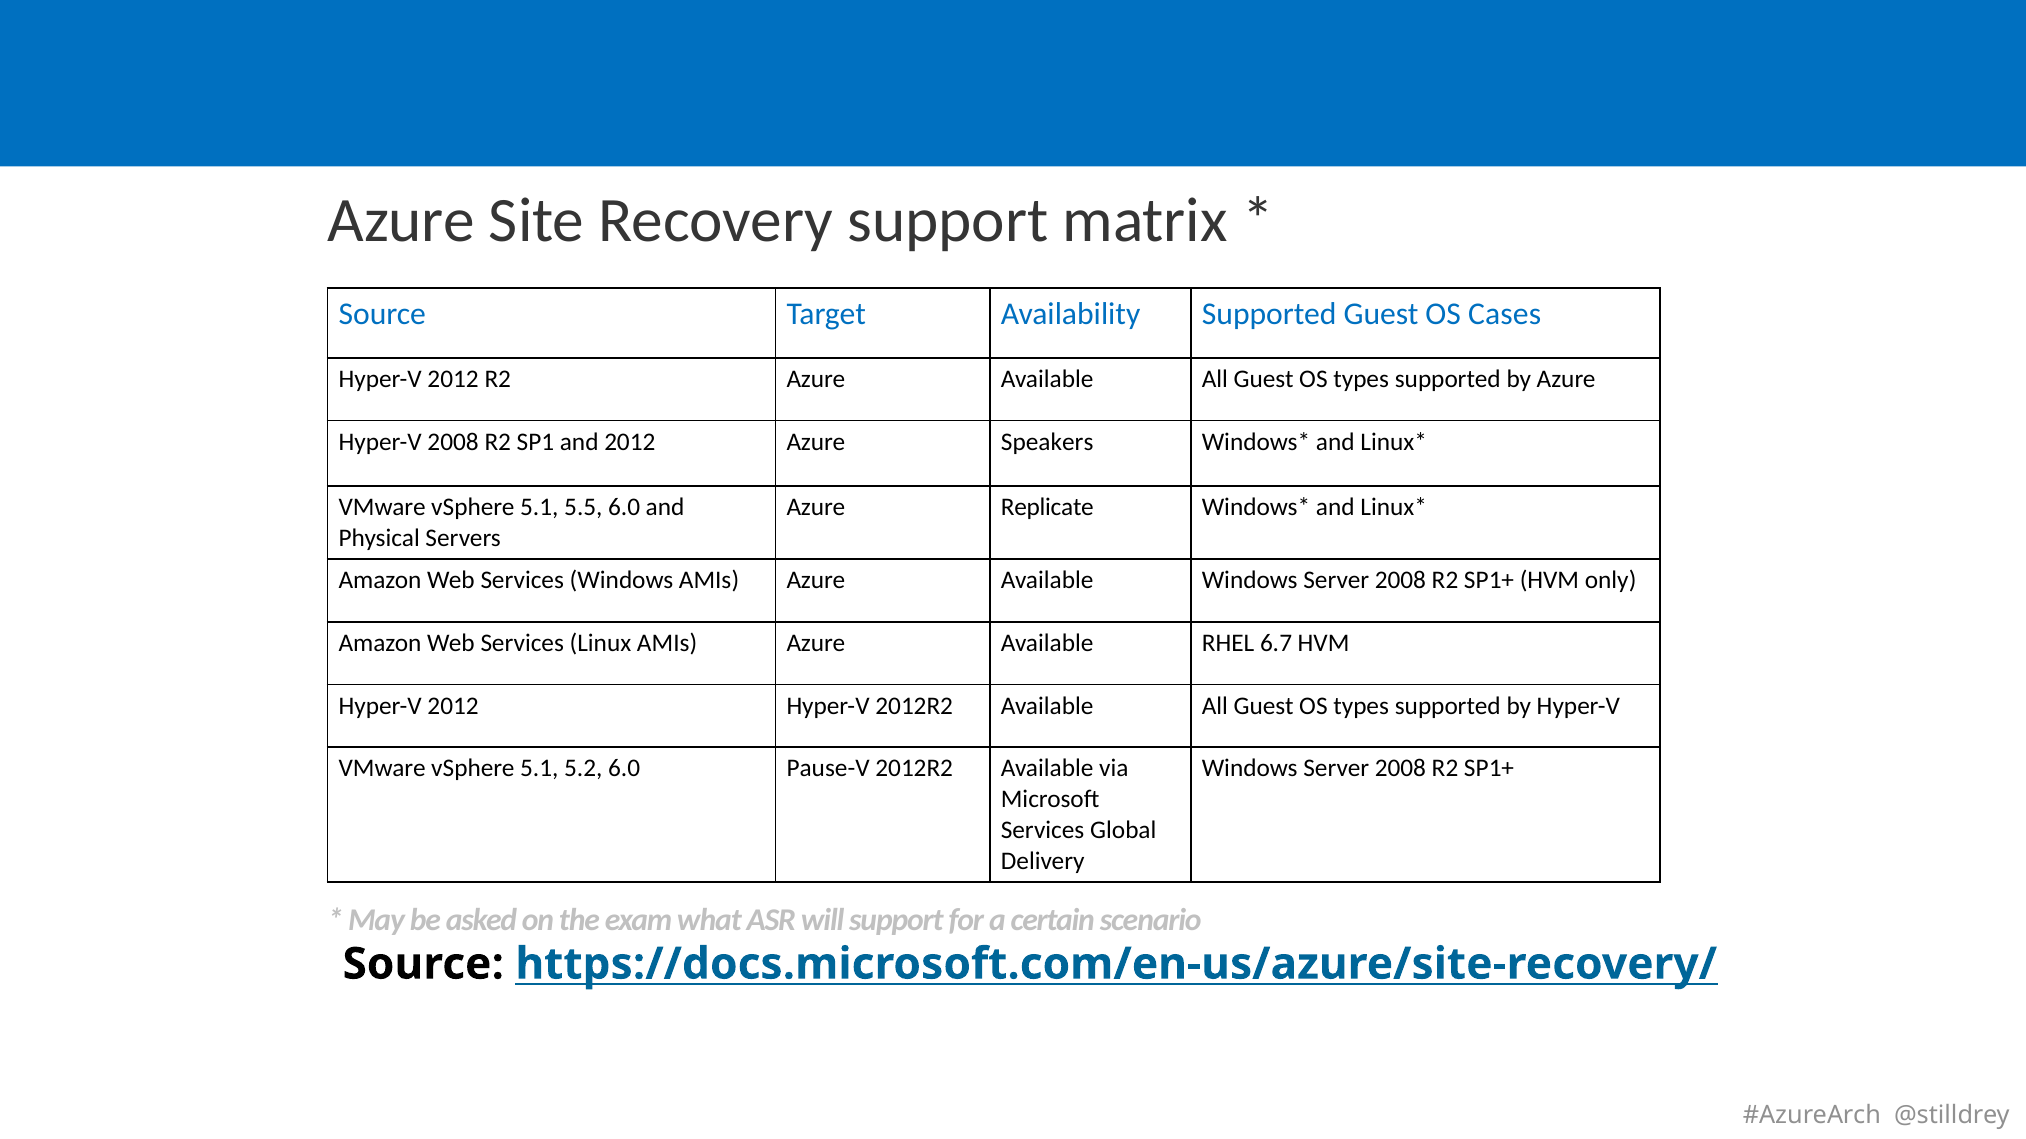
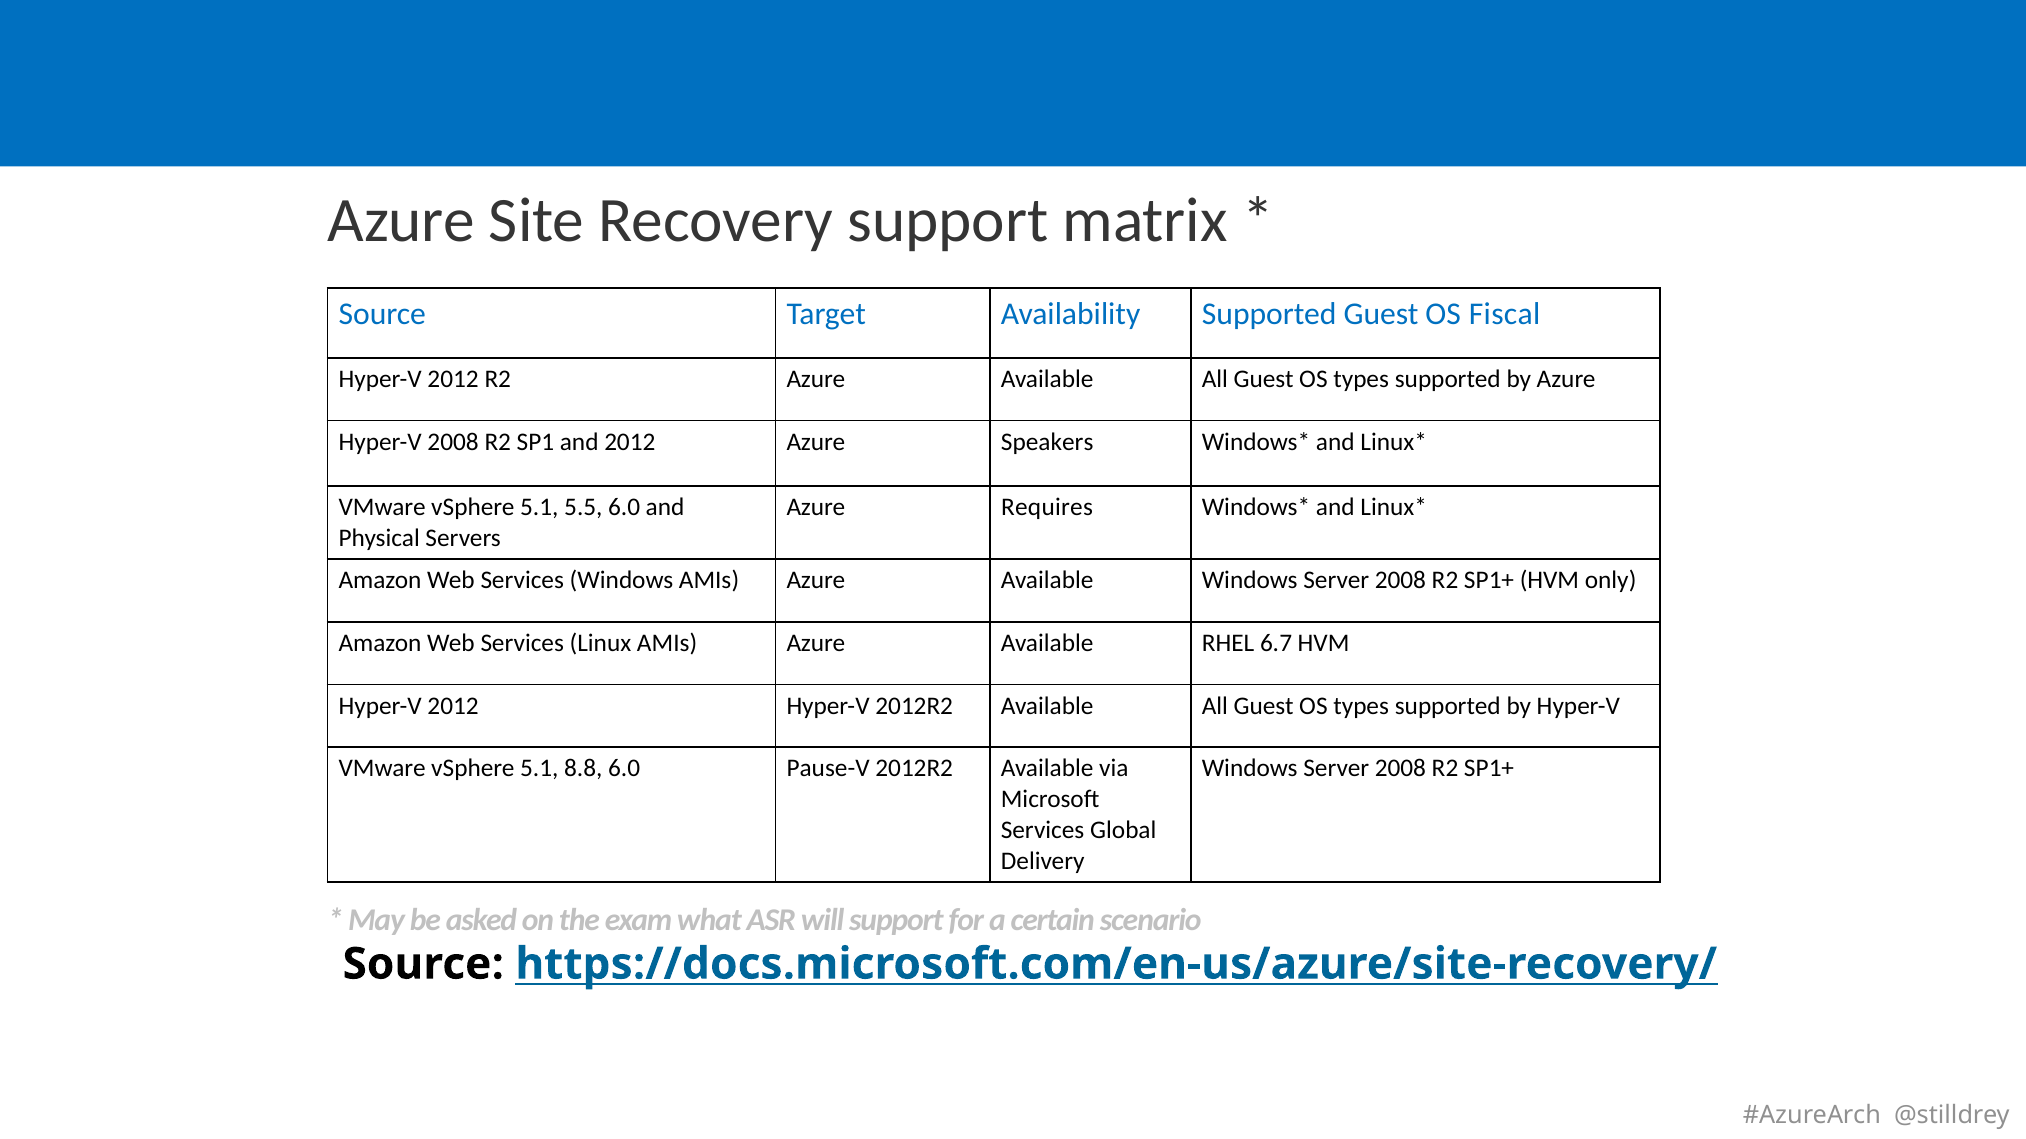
Cases: Cases -> Fiscal (1505, 314)
Replicate: Replicate -> Requires (1047, 507)
5.2: 5.2 -> 8.8 (583, 769)
